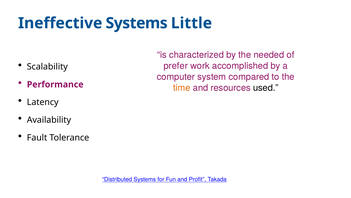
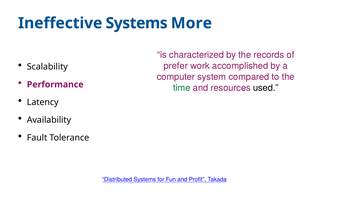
Little: Little -> More (191, 23)
needed: needed -> records (269, 55)
time colour: orange -> green (182, 88)
